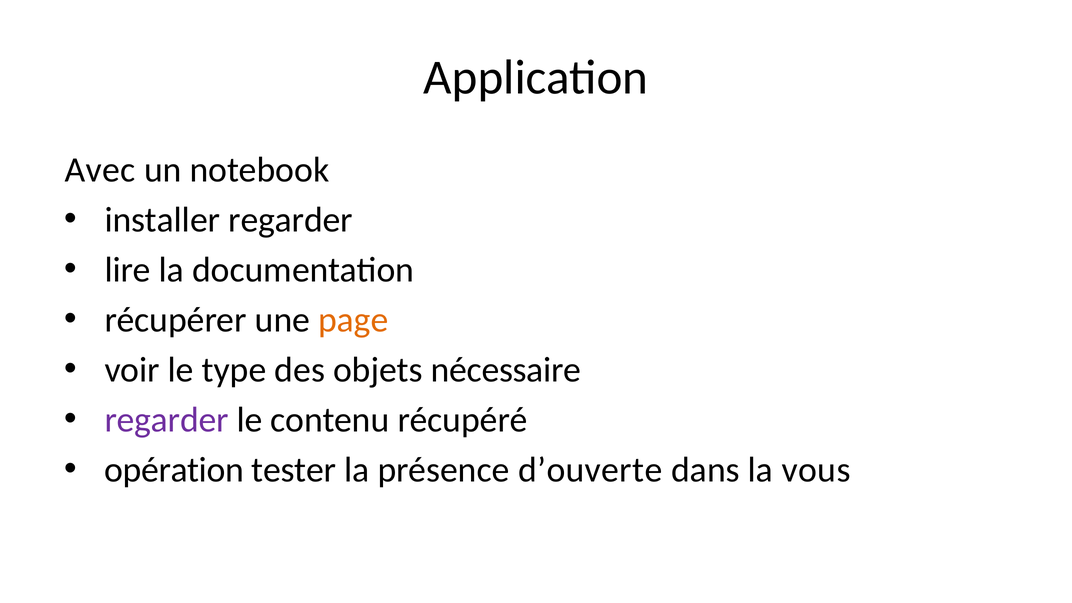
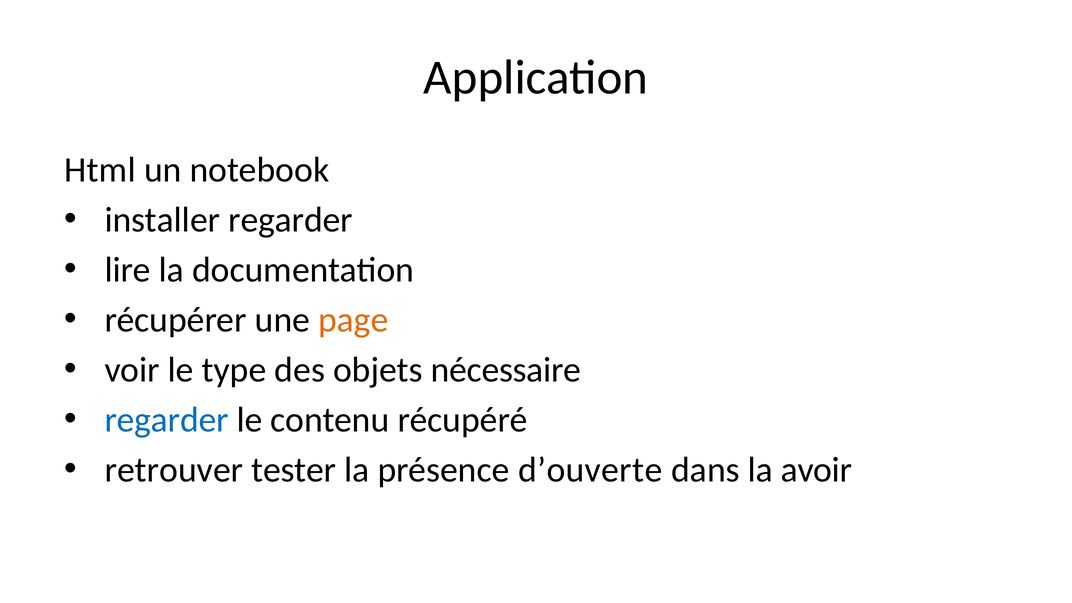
Avec: Avec -> Html (100, 170)
regarder colour: purple -> blue (167, 420)
opération: opération -> retrouver (174, 470)
vous: vous -> avoir (816, 470)
